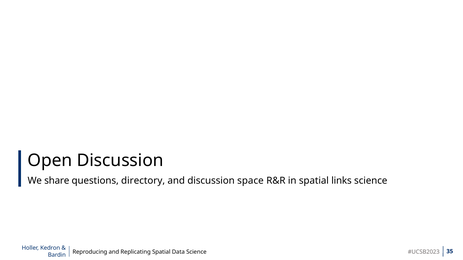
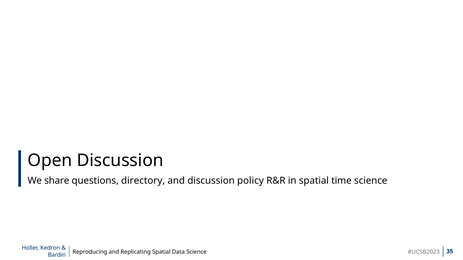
space: space -> policy (250, 181)
links: links -> time (341, 181)
